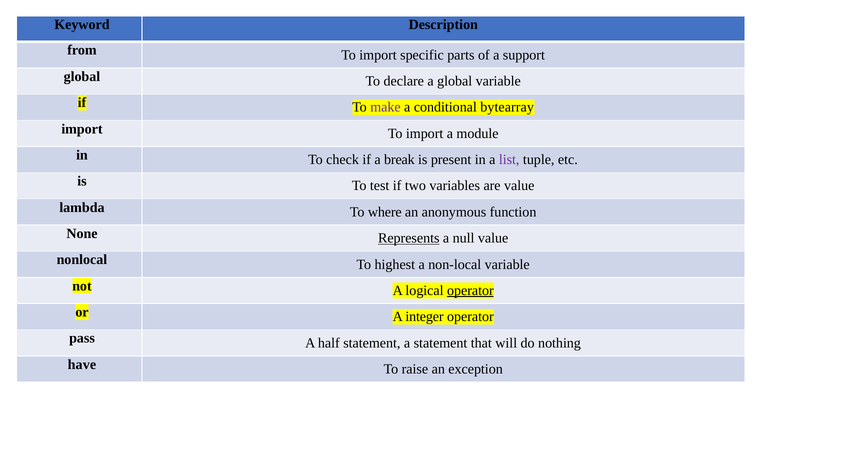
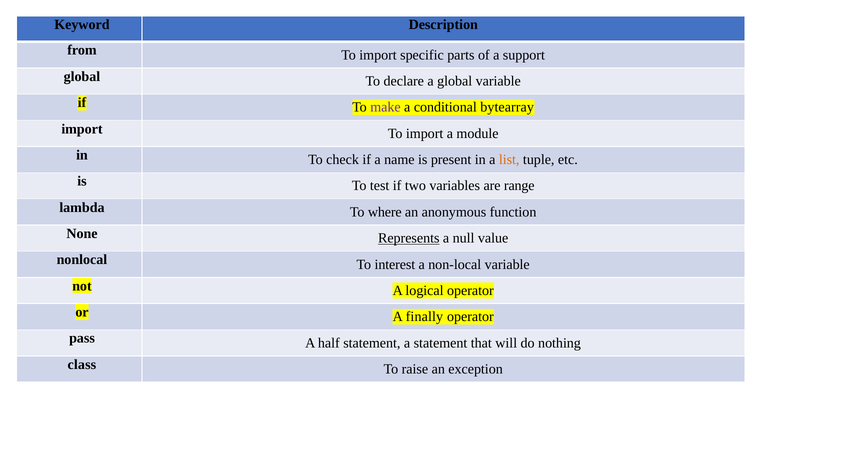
break: break -> name (399, 160)
list colour: purple -> orange (509, 160)
are value: value -> range (519, 186)
highest: highest -> interest (395, 264)
operator underline: present -> none (470, 290)
integer: integer -> finally (424, 317)
have: have -> class (82, 364)
